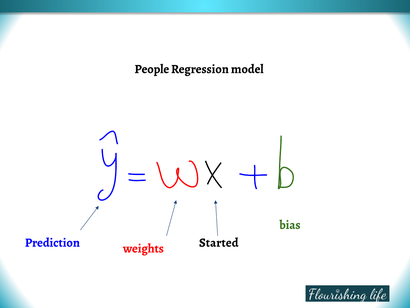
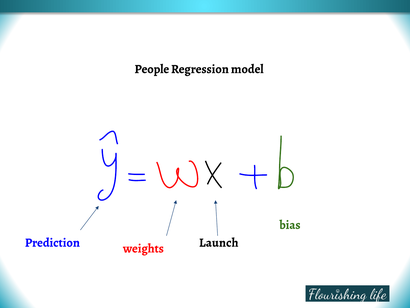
Started: Started -> Launch (219, 242)
